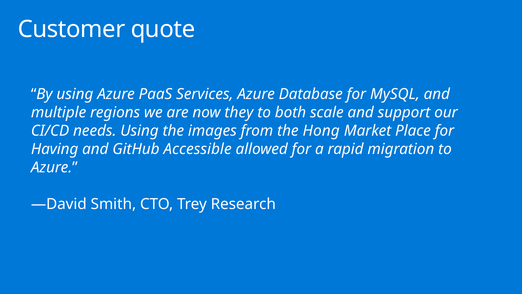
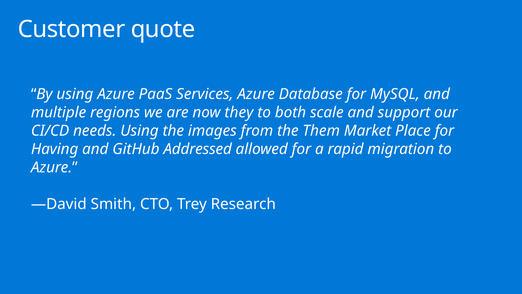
Hong: Hong -> Them (321, 131)
Accessible: Accessible -> Addressed (198, 149)
